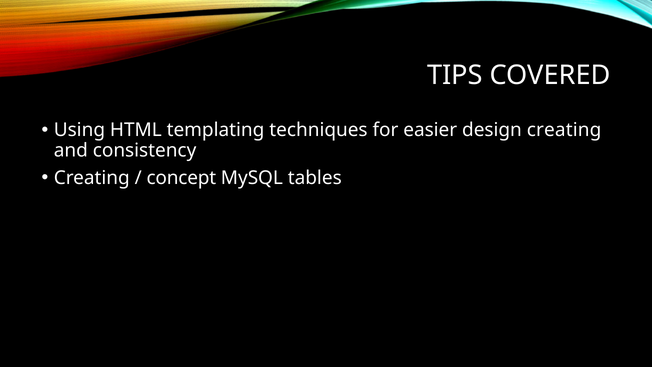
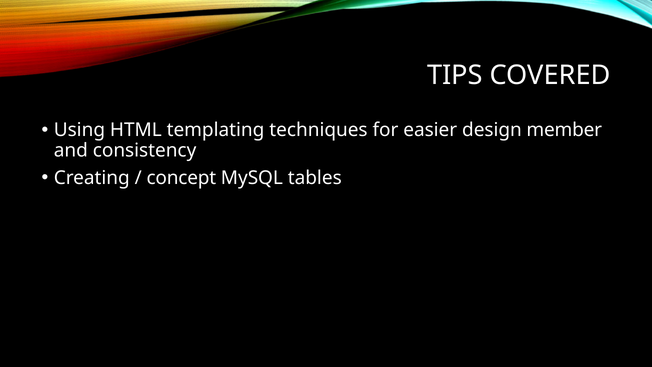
design creating: creating -> member (564, 130)
